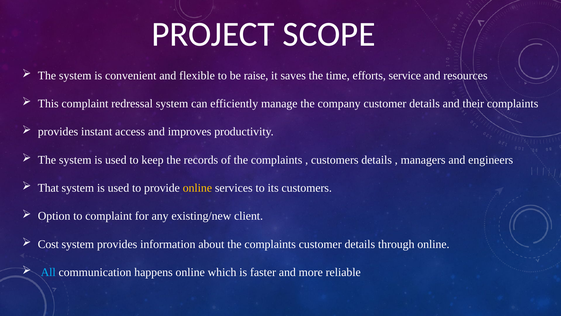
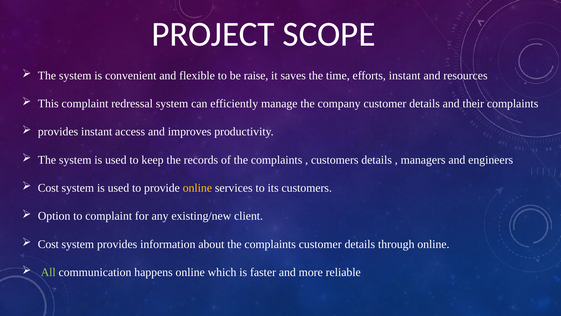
efforts service: service -> instant (405, 75)
That: That -> Cost (48, 188)
All colour: light blue -> light green (48, 272)
